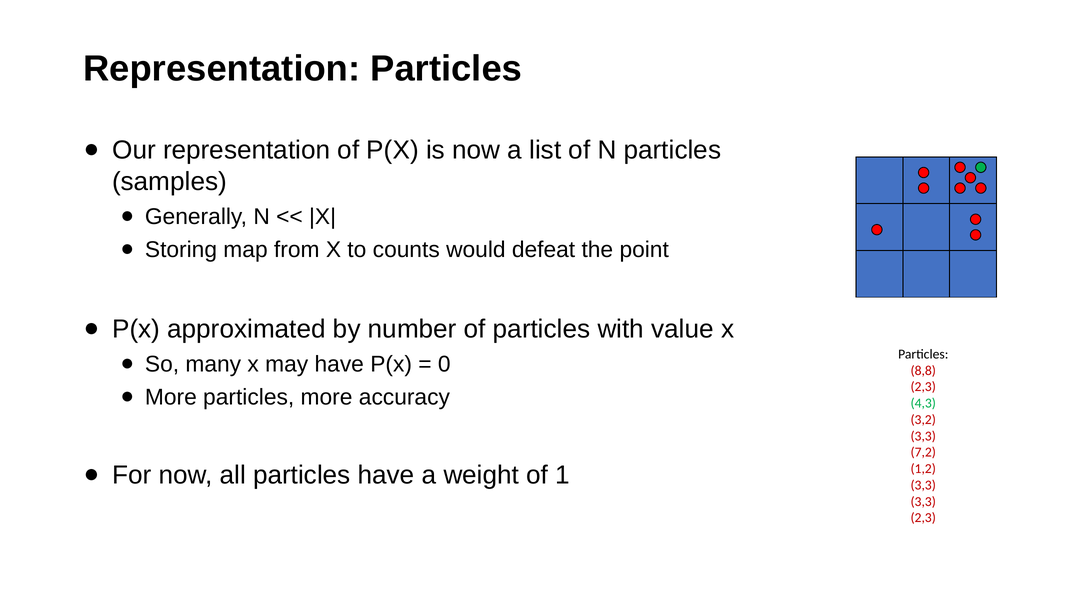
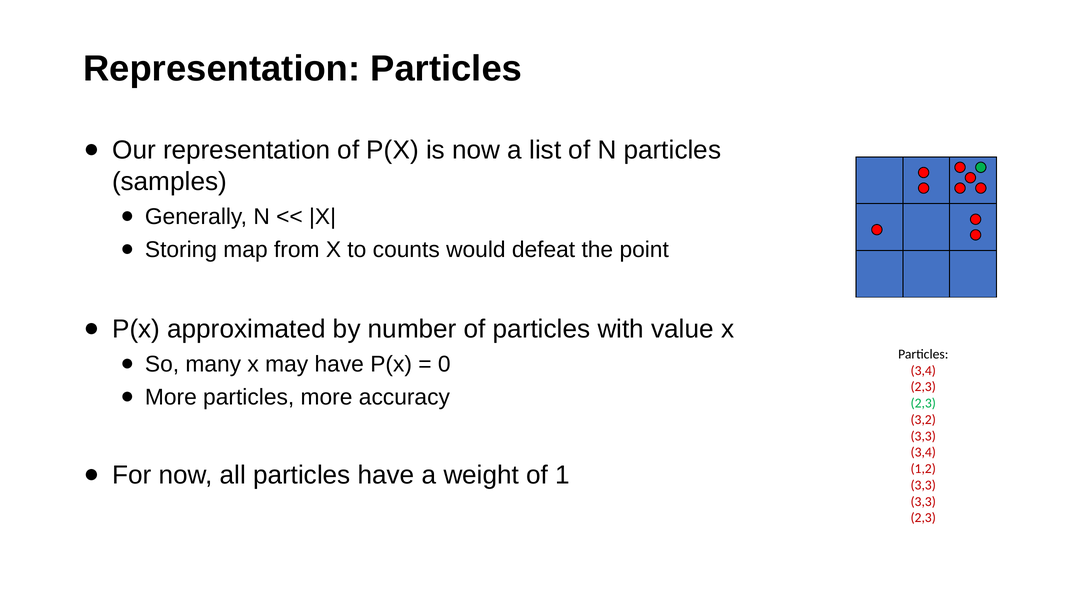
8,8: 8,8 -> 3,4 (923, 371)
4,3: 4,3 -> 2,3 (923, 404)
7,2: 7,2 -> 3,4 (923, 453)
